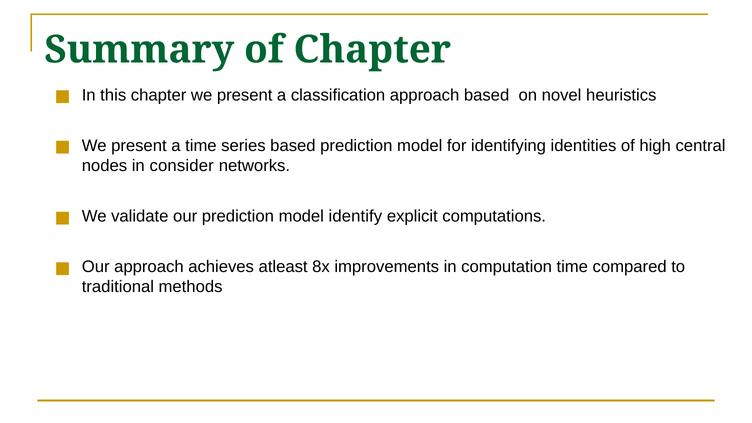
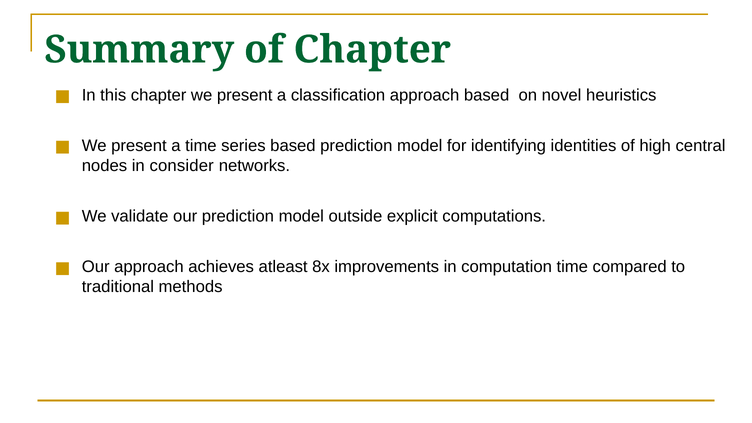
identify: identify -> outside (355, 216)
